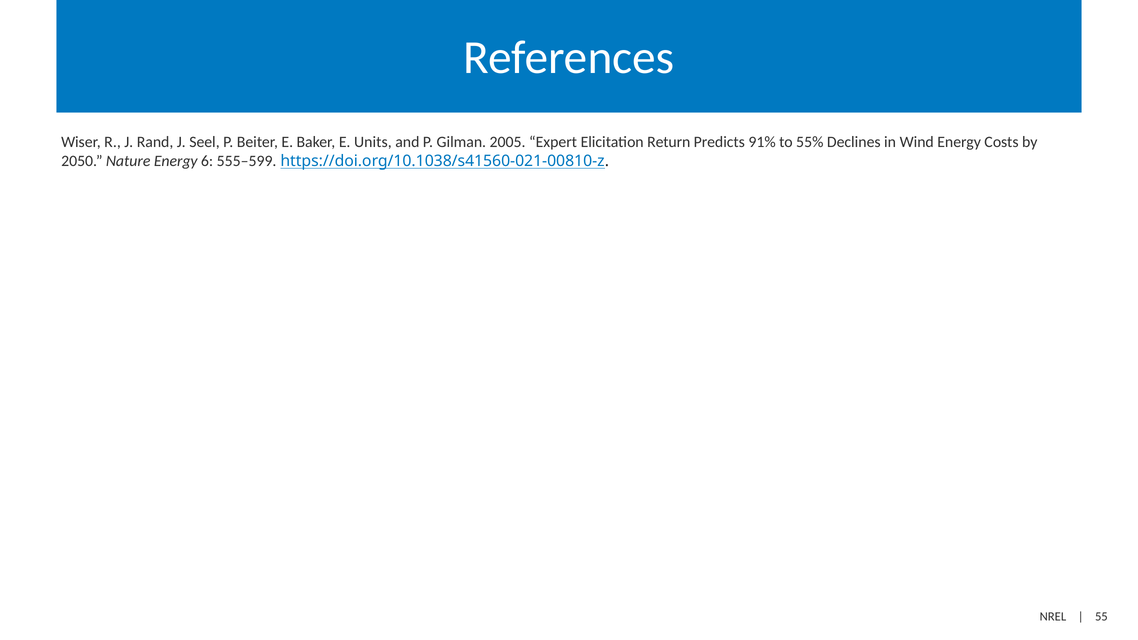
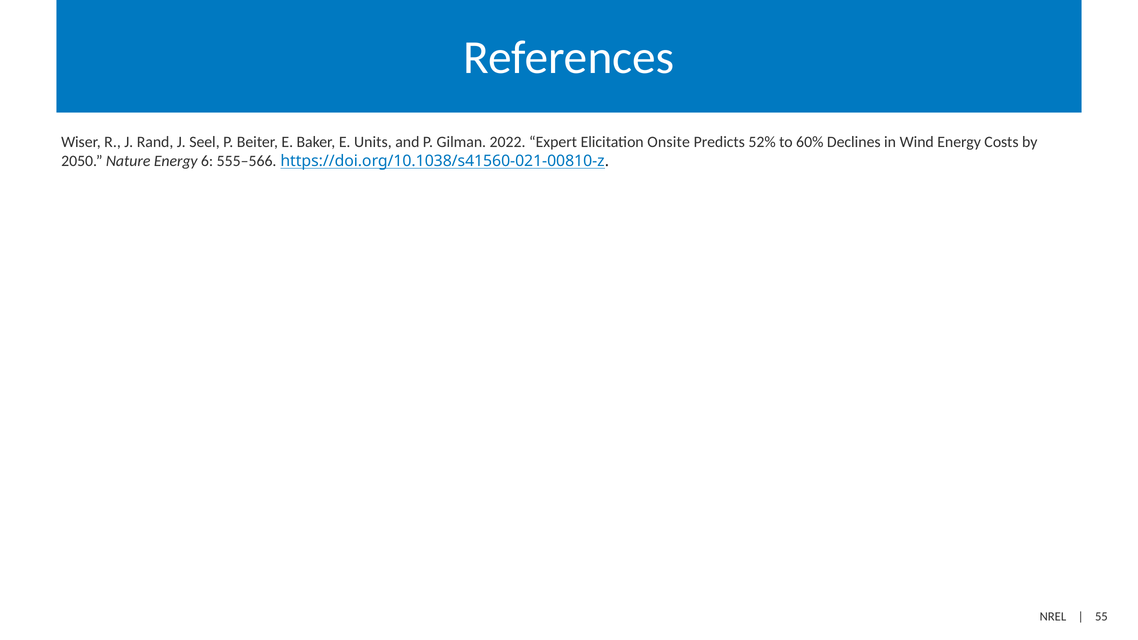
2005: 2005 -> 2022 (508, 142)
Return: Return -> Onsite (669, 142)
91%: 91% -> 52% (762, 142)
55%: 55% -> 60% (810, 142)
555–599: 555–599 -> 555–566 (247, 161)
